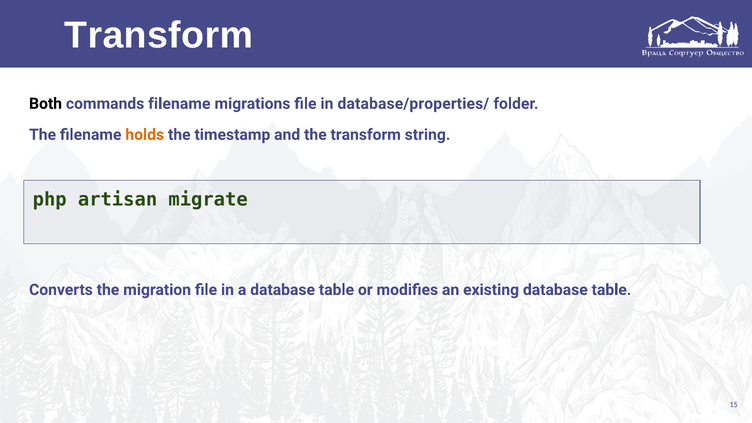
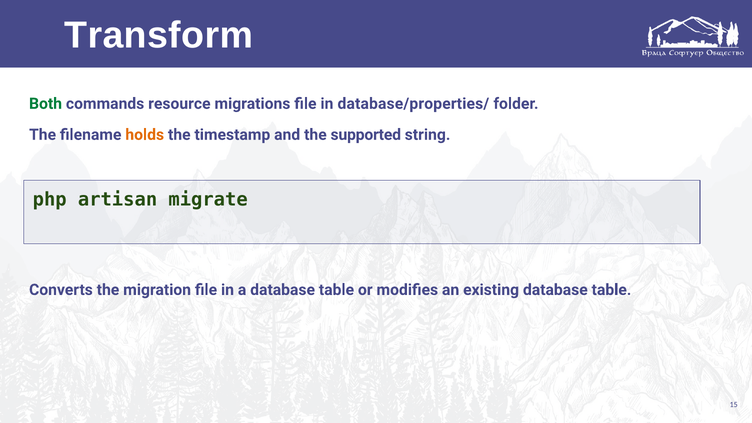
Both colour: black -> green (46, 104)
commands filename: filename -> resource (179, 104)
the transform: transform -> supported (366, 135)
